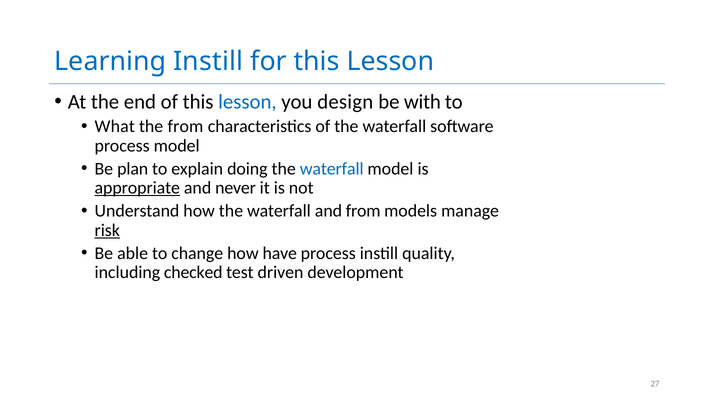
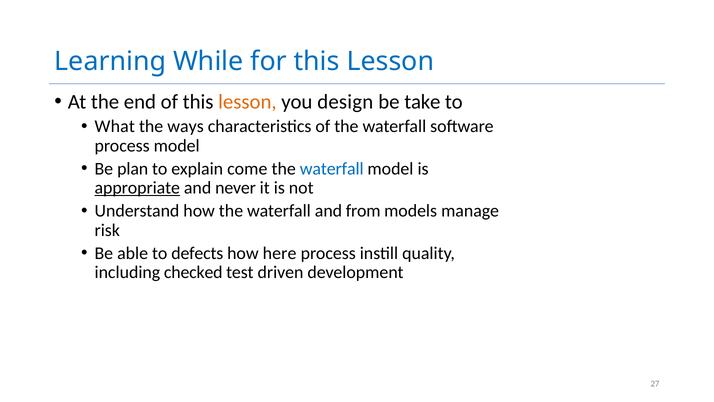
Learning Instill: Instill -> While (208, 61)
lesson colour: blue -> orange (247, 102)
with: with -> take (422, 102)
the from: from -> ways (186, 126)
doing: doing -> come (247, 169)
risk underline: present -> none (107, 230)
change: change -> defects (197, 253)
have: have -> here (280, 253)
